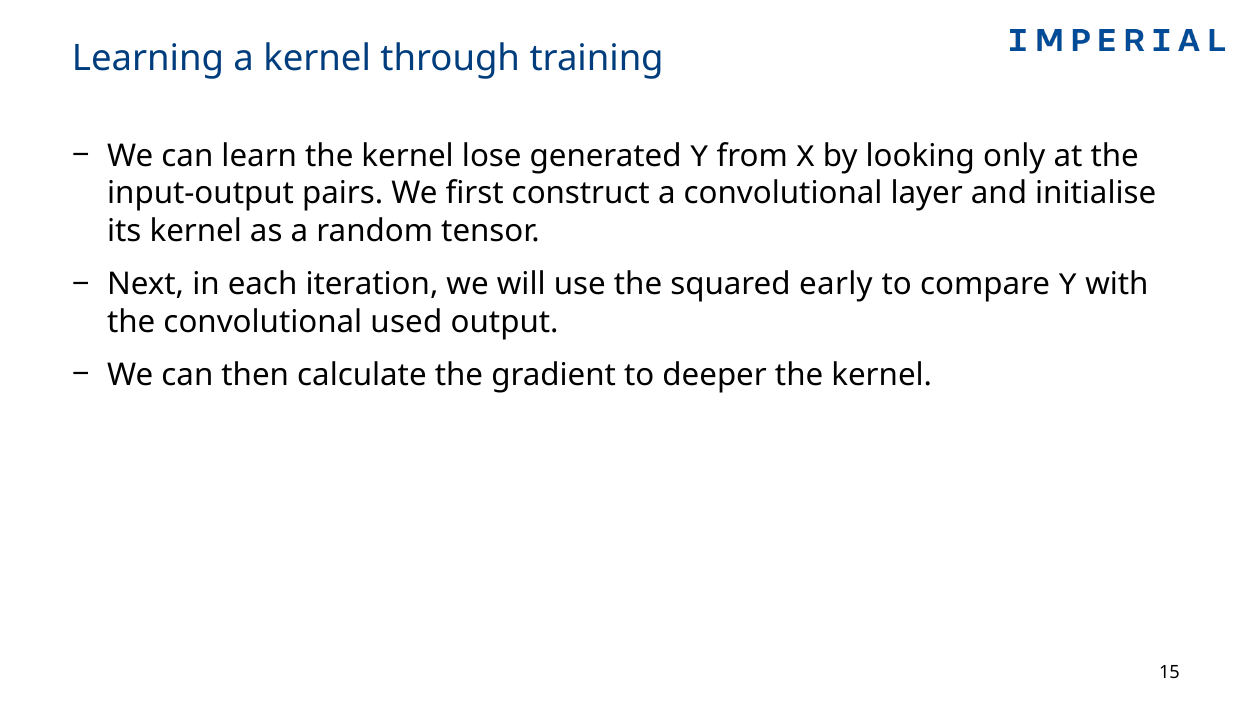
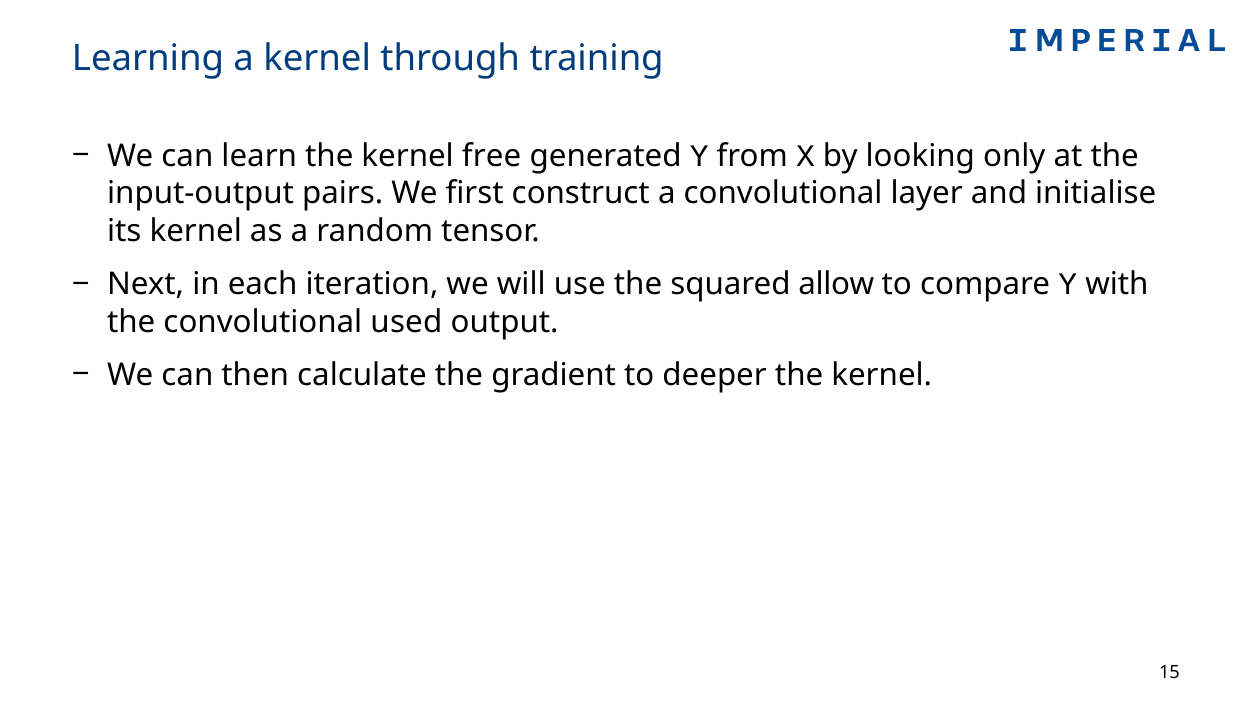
lose: lose -> free (492, 156)
early: early -> allow (836, 284)
